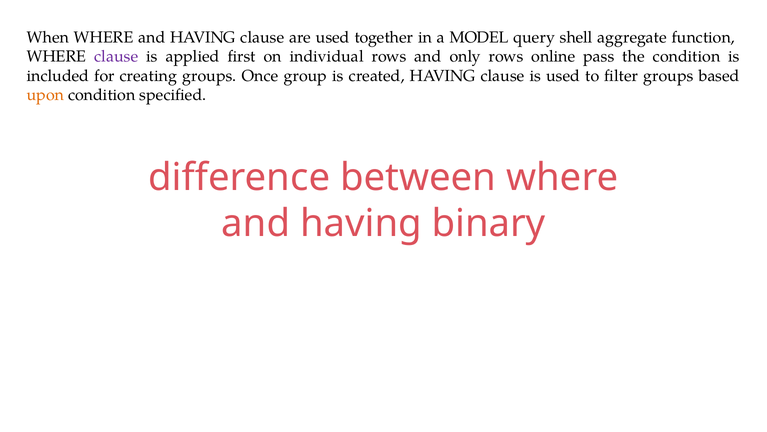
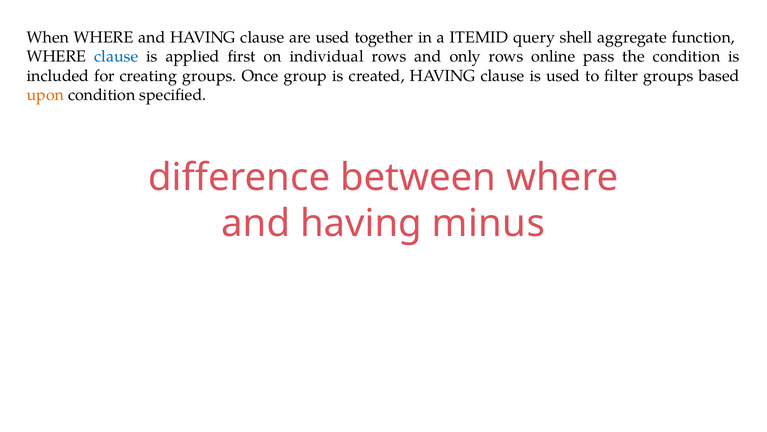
MODEL: MODEL -> ITEMID (479, 37)
clause colour: purple -> blue (116, 56)
binary: binary -> minus (488, 223)
